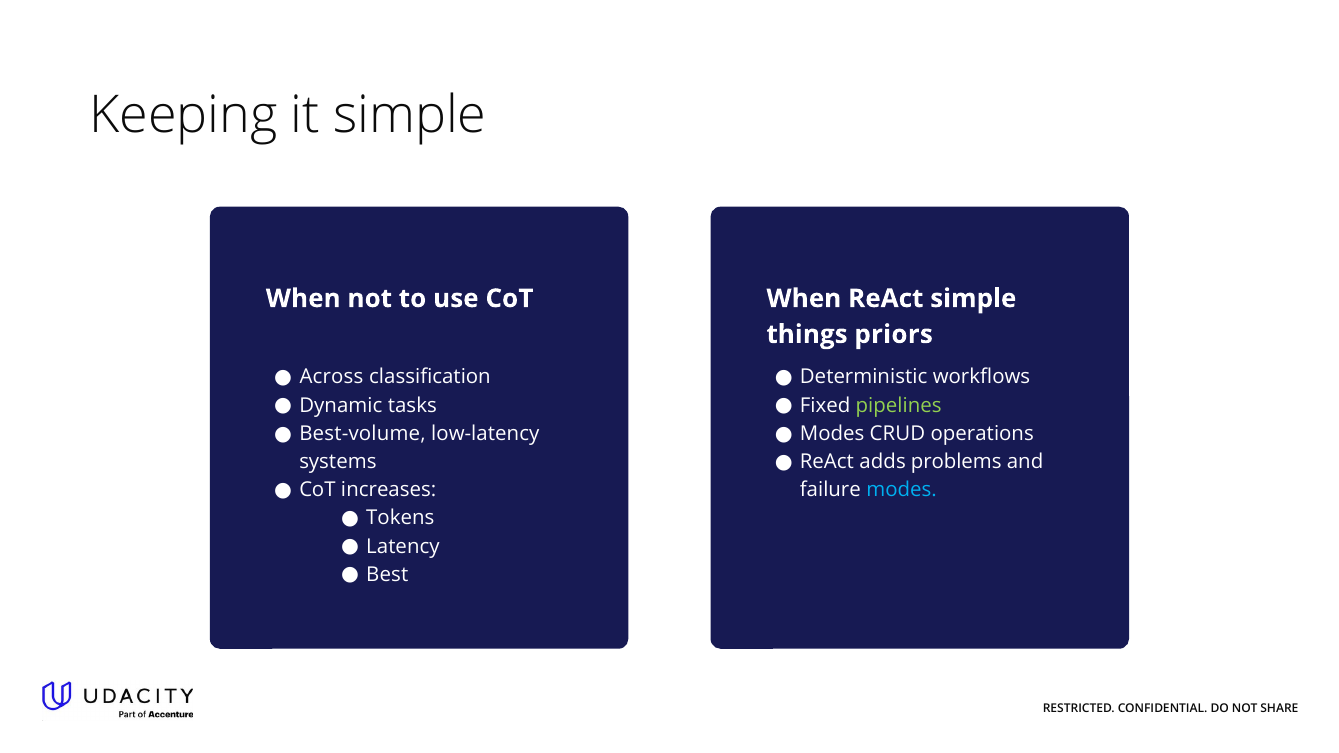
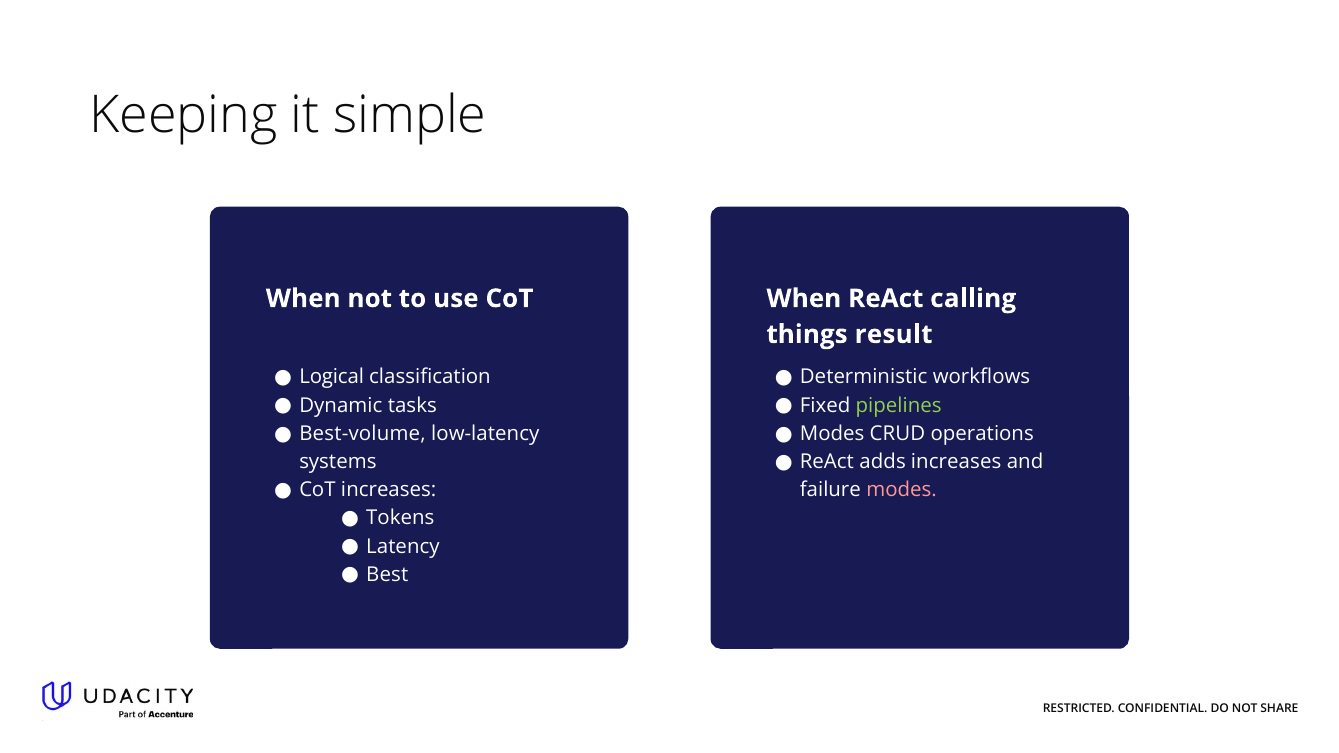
ReAct simple: simple -> calling (973, 299)
priors: priors -> result (894, 334)
Across: Across -> Logical (332, 377)
adds problems: problems -> increases (956, 462)
modes colour: light blue -> pink (902, 490)
